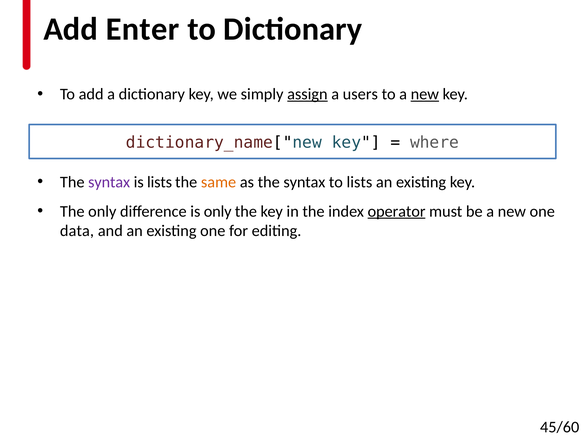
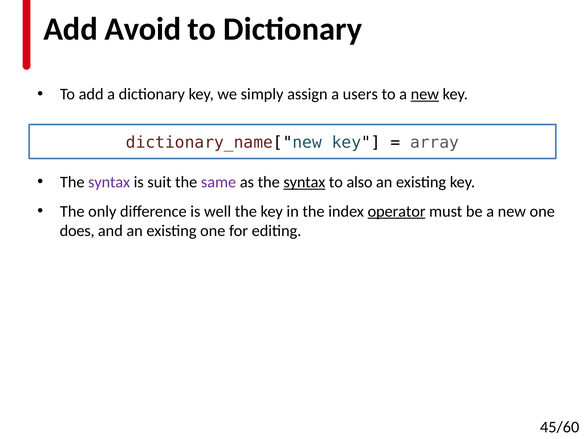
Enter: Enter -> Avoid (143, 29)
assign underline: present -> none (307, 94)
where: where -> array (435, 143)
is lists: lists -> suit (159, 182)
same colour: orange -> purple (219, 182)
syntax underline: none -> present (304, 182)
to lists: lists -> also (360, 182)
is only: only -> well (218, 211)
data: data -> does (77, 231)
